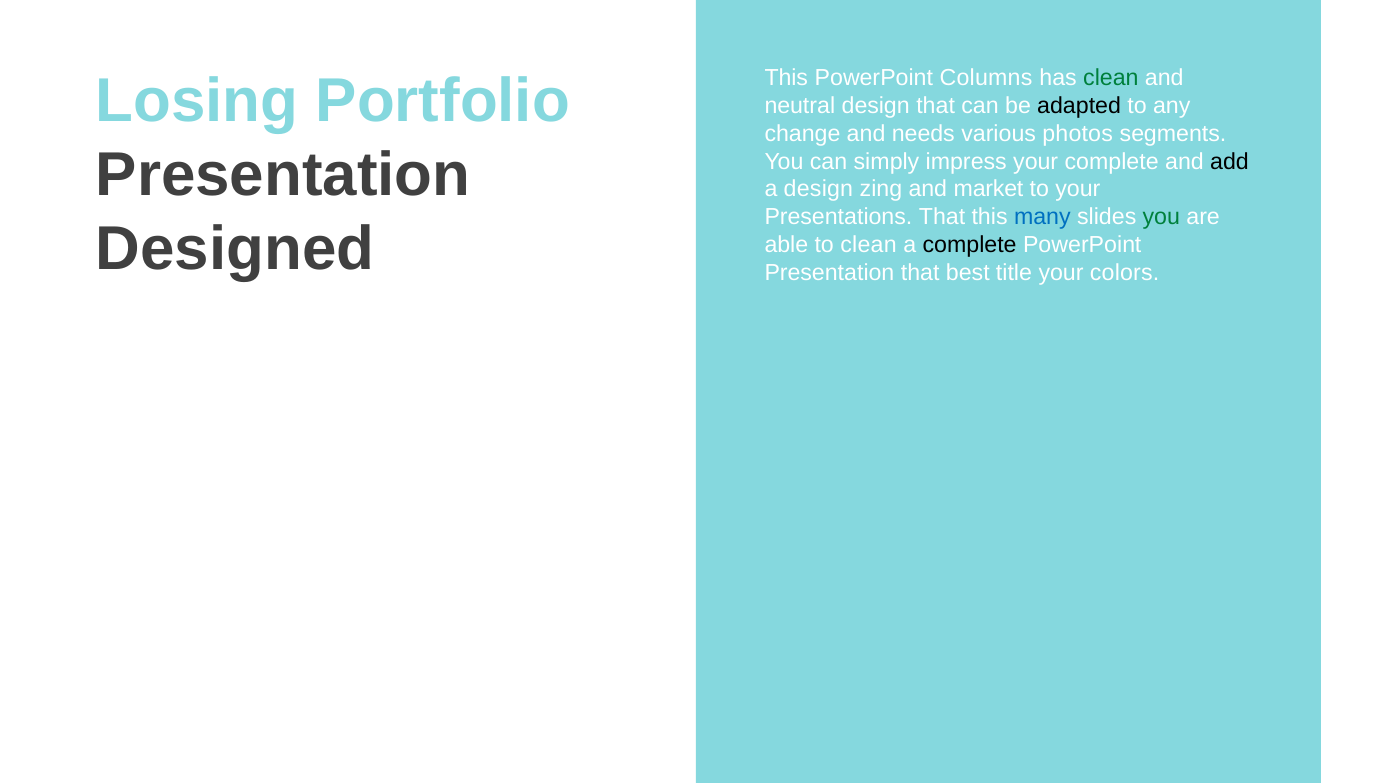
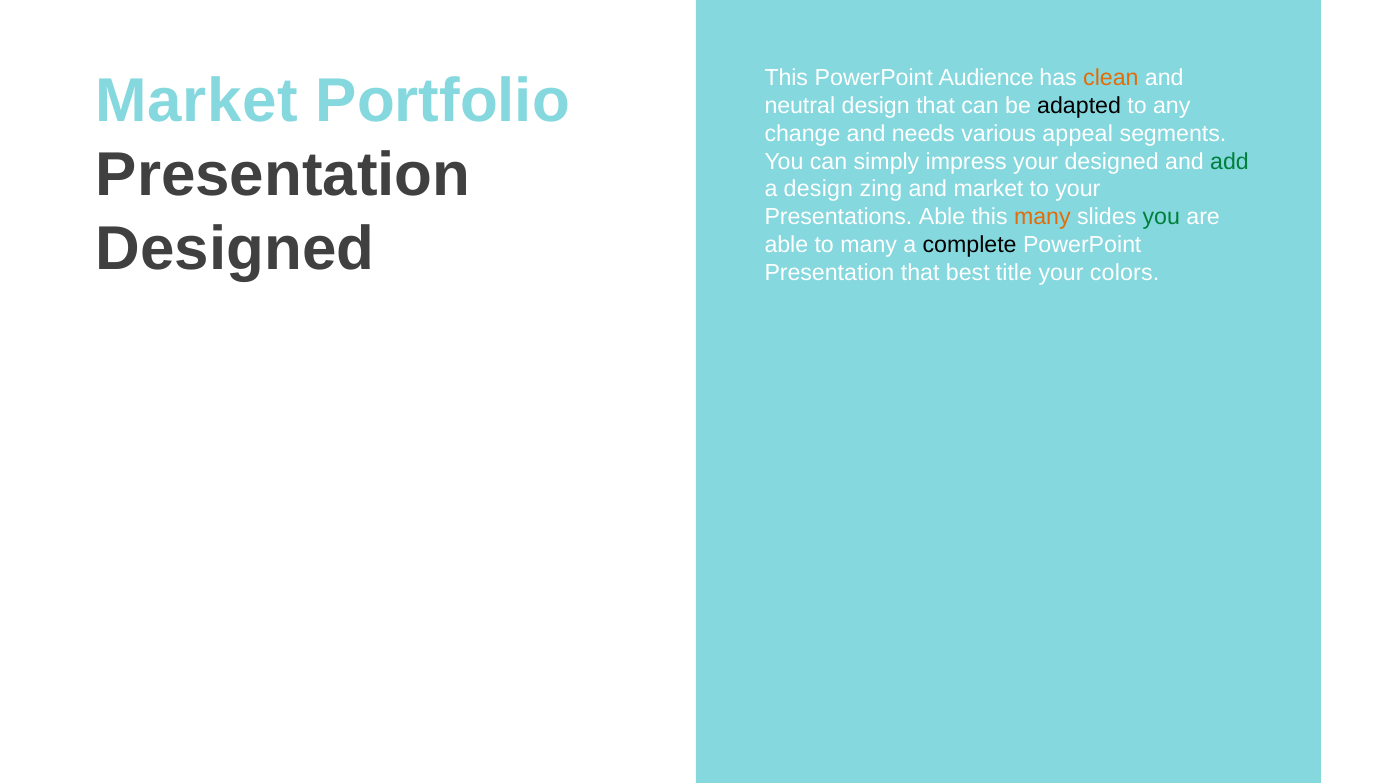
Columns: Columns -> Audience (986, 78)
clean colour: green -> orange (1111, 78)
Losing: Losing -> Market (197, 101)
photos: photos -> appeal (1078, 134)
your complete: complete -> designed (1112, 161)
add colour: black -> green (1230, 161)
Presentations That: That -> Able (942, 217)
many colour: blue -> orange (1042, 217)
to clean: clean -> many (869, 245)
